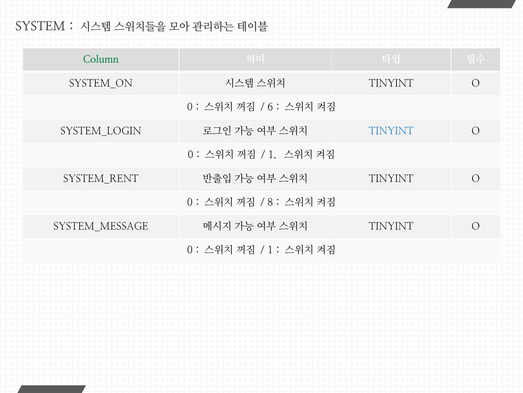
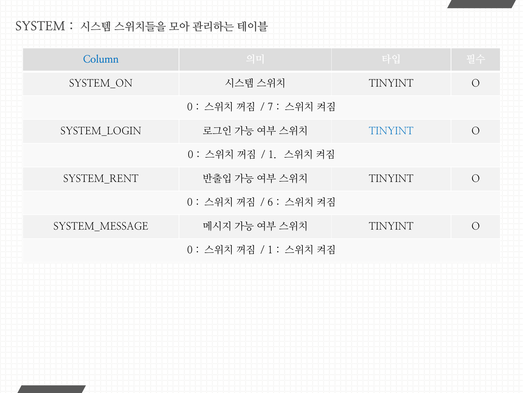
Column colour: green -> blue (101, 59)
6: 6 -> 7 (270, 107)
8: 8 -> 6 (270, 202)
